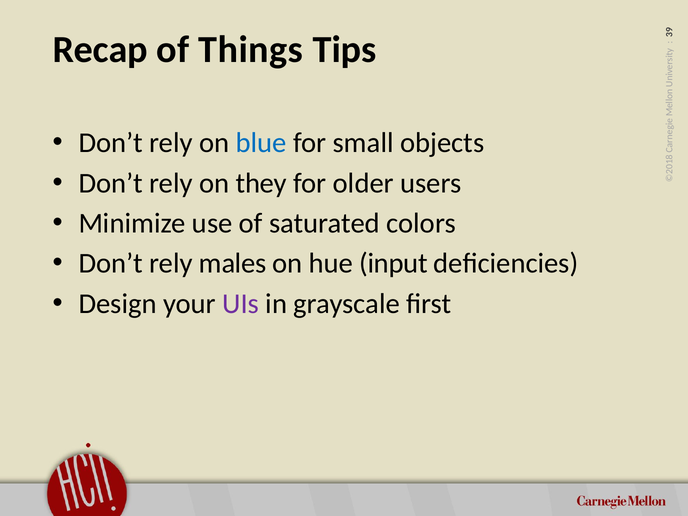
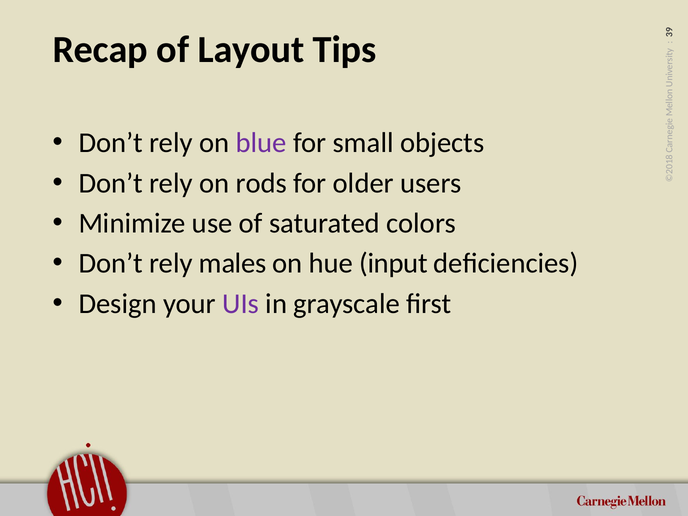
Things: Things -> Layout (251, 50)
blue colour: blue -> purple (261, 143)
they: they -> rods (261, 183)
